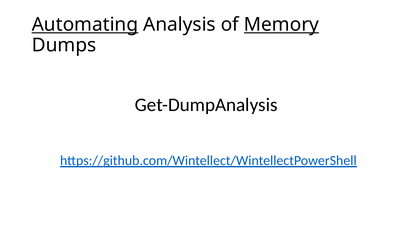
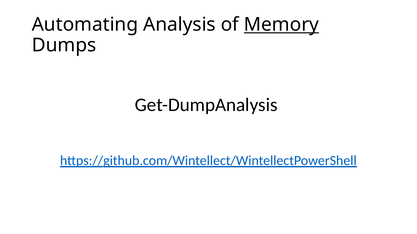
Automating underline: present -> none (85, 25)
